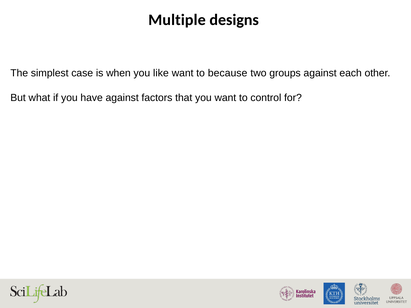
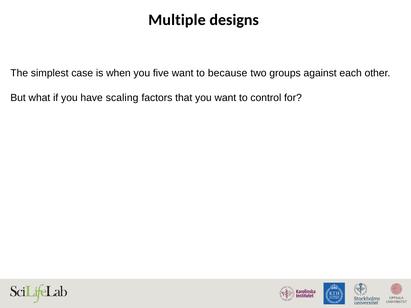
like: like -> five (161, 73)
have against: against -> scaling (122, 98)
